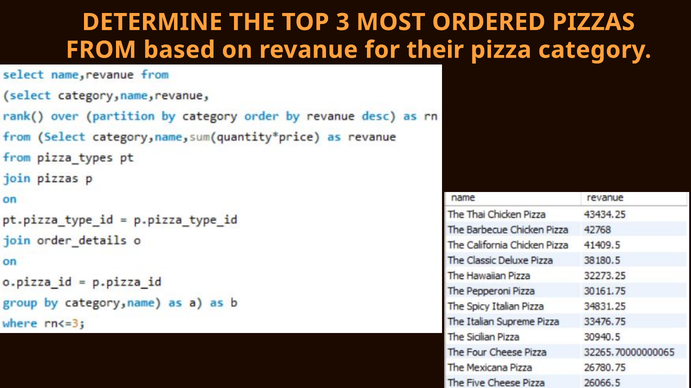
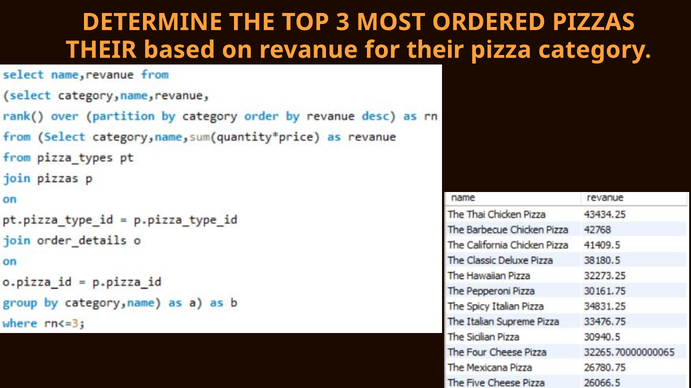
FROM: FROM -> THEIR (101, 50)
